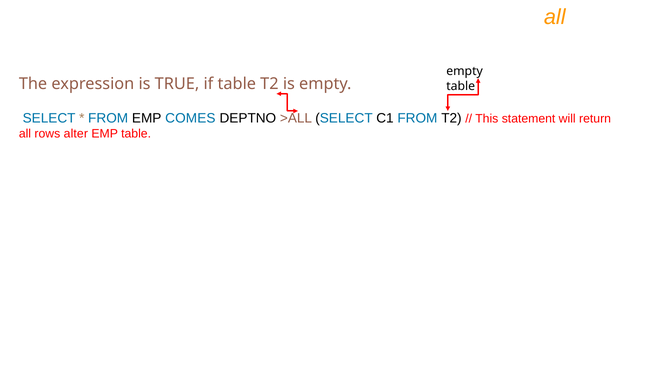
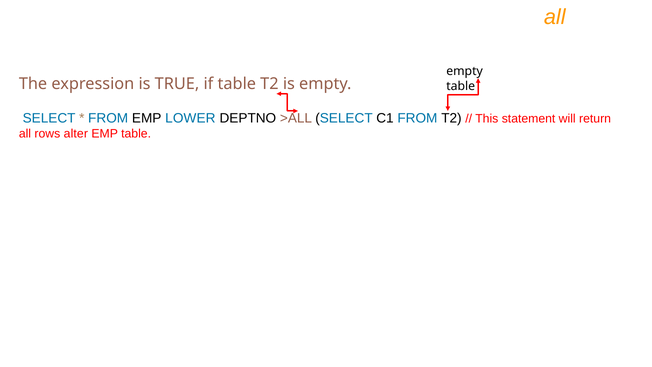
COMES: COMES -> LOWER (190, 118)
